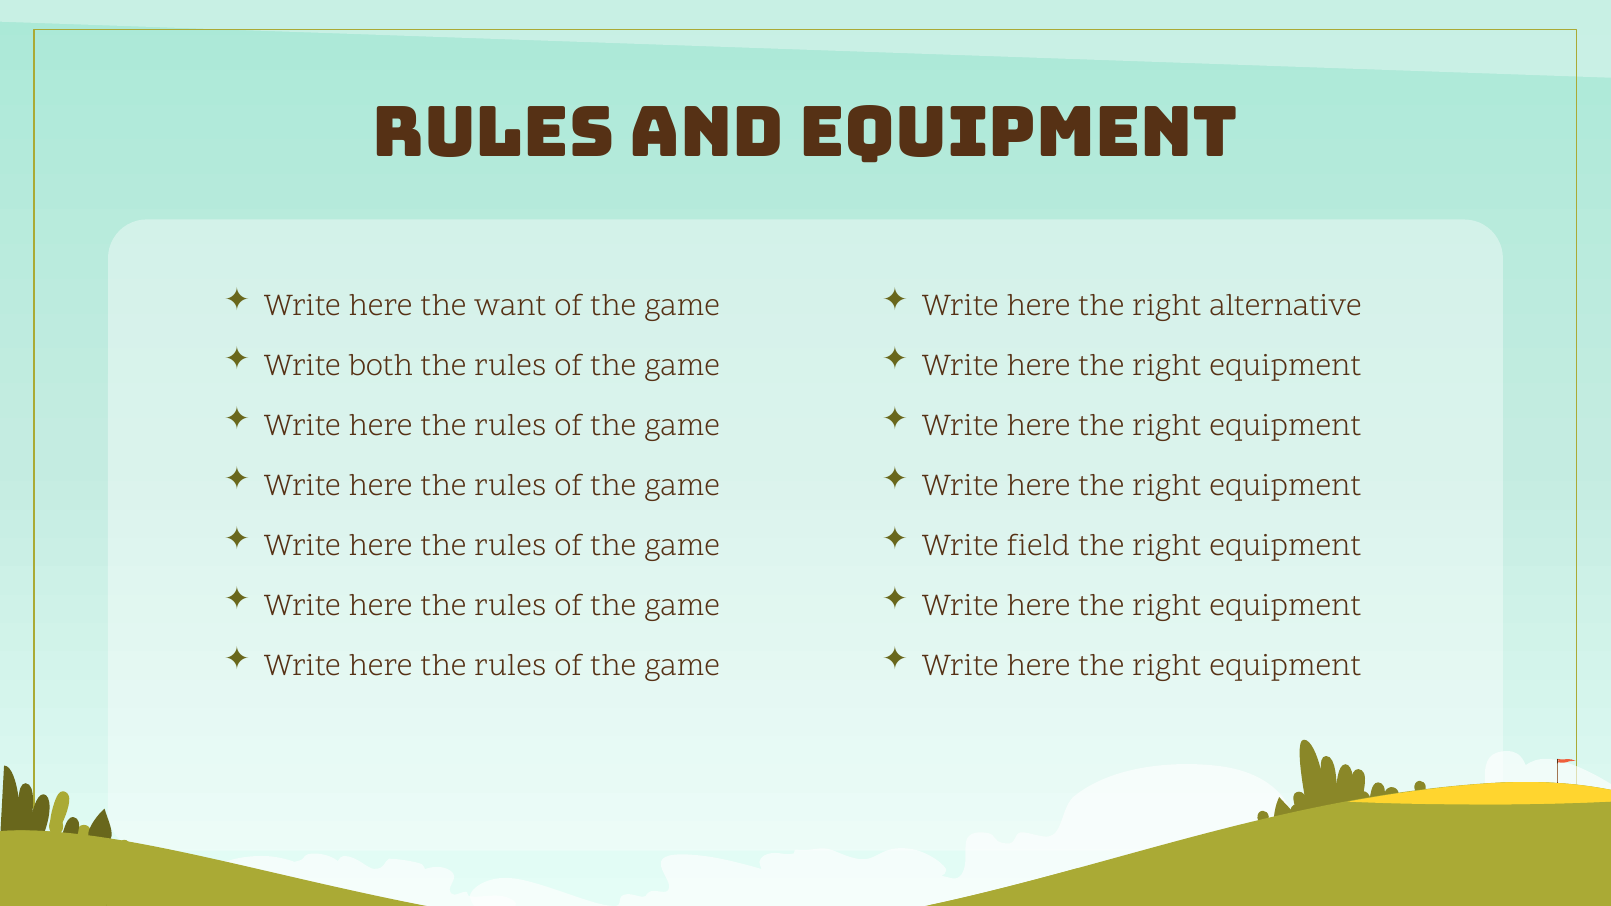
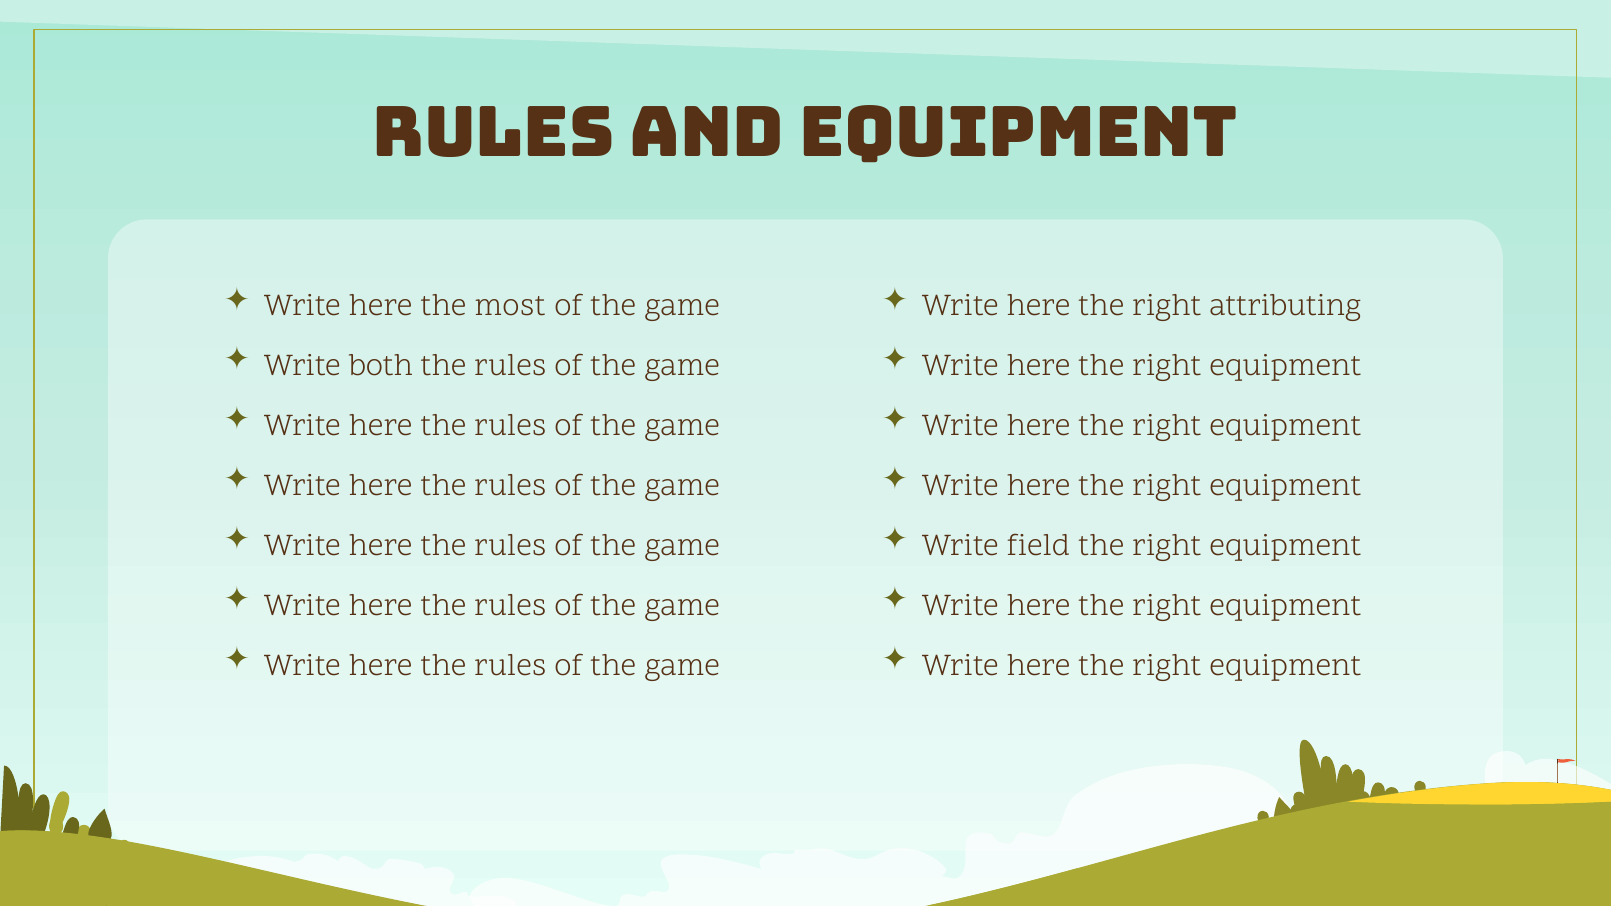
want: want -> most (510, 305)
alternative: alternative -> attributing (1286, 305)
